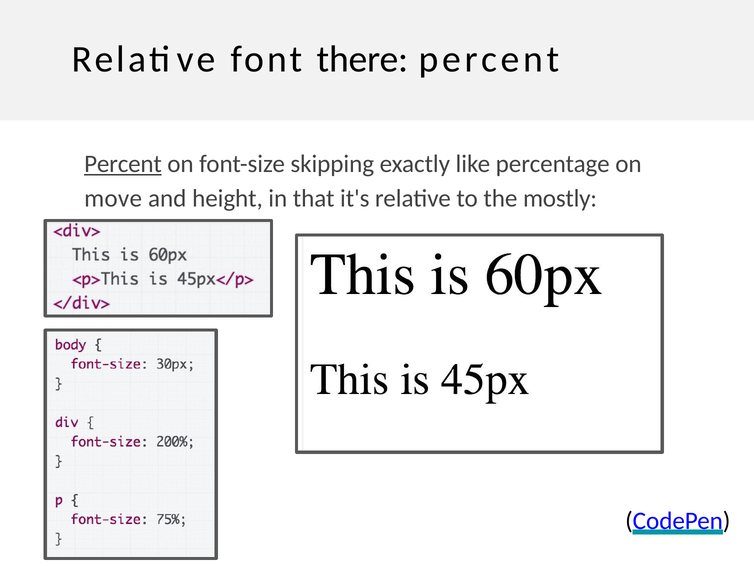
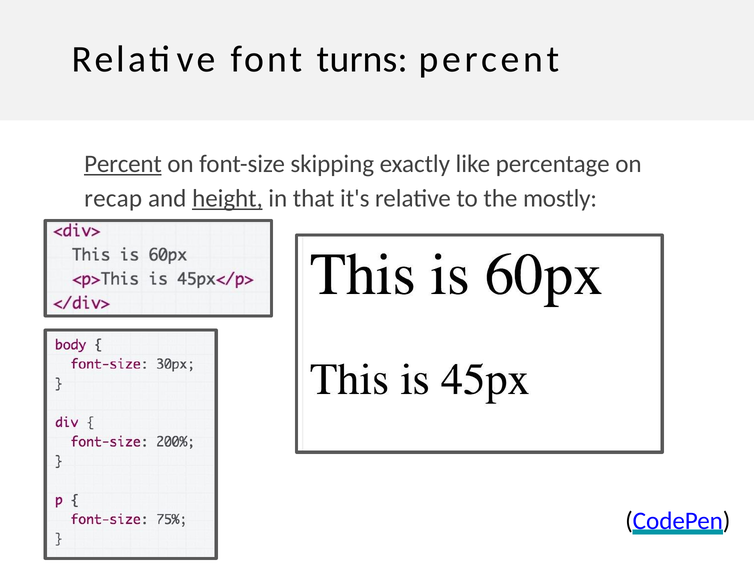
there: there -> turns (362, 59)
move: move -> recap (113, 198)
height underline: none -> present (227, 198)
